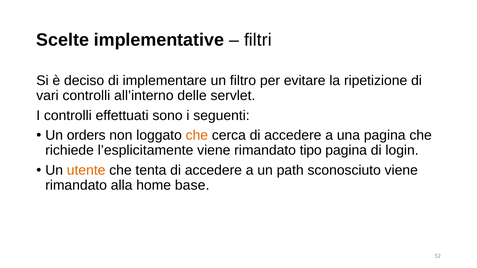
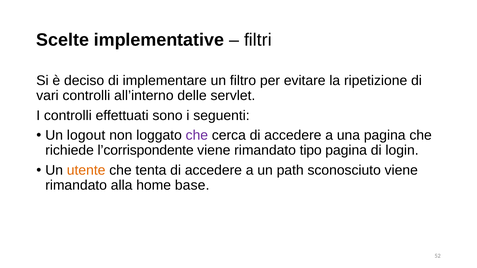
orders: orders -> logout (86, 136)
che colour: orange -> purple (197, 136)
l’esplicitamente: l’esplicitamente -> l’corrispondente (146, 151)
